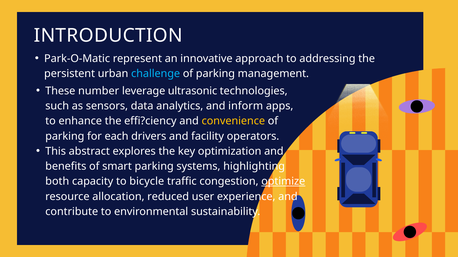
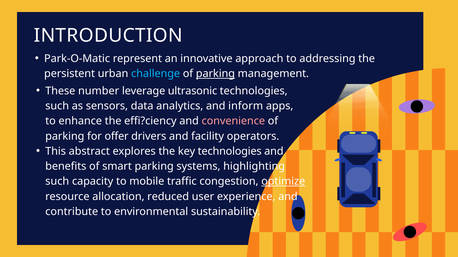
parking underline: none -> present (215, 74)
convenience colour: yellow -> pink (233, 121)
each: each -> offer (117, 136)
key optimization: optimization -> technologies (230, 152)
both: both -> such (57, 182)
bicycle: bicycle -> mobile (147, 182)
